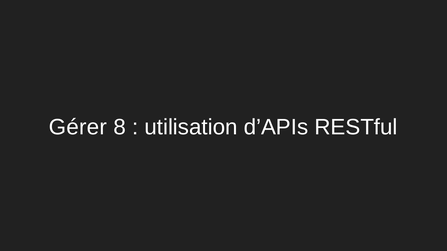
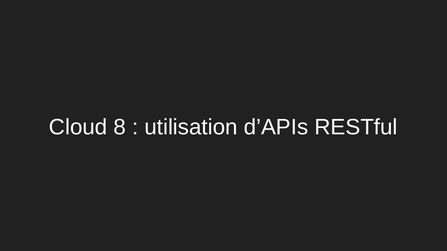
Gérer: Gérer -> Cloud (78, 127)
